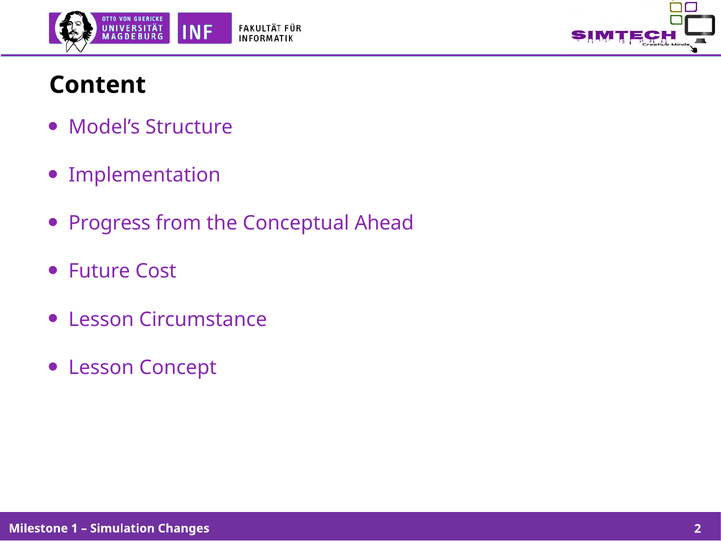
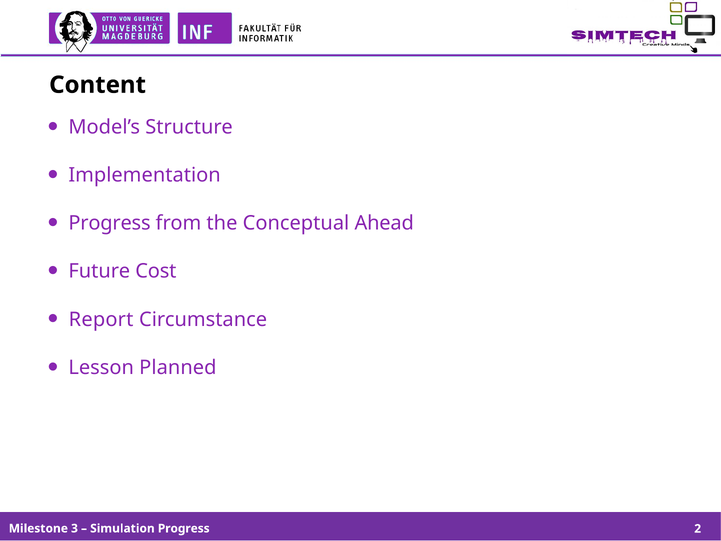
Lesson: Lesson -> Report (101, 319)
Concept: Concept -> Planned (178, 367)
1: 1 -> 3 (75, 528)
Simulation Changes: Changes -> Progress (184, 528)
